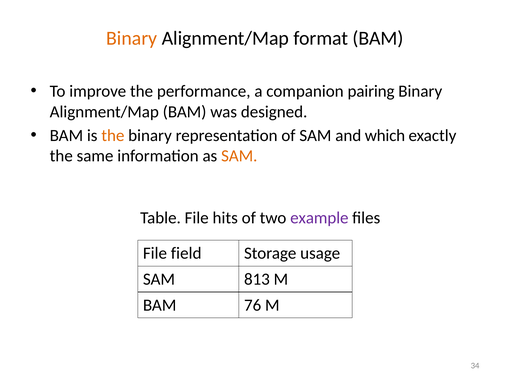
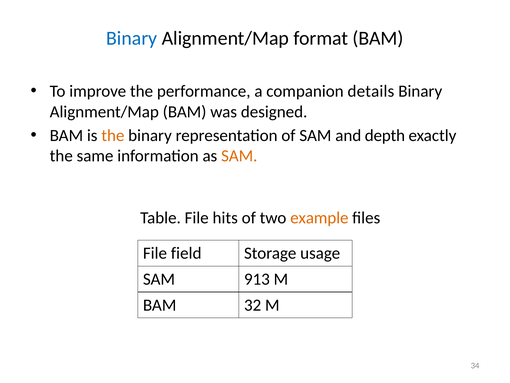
Binary colour: orange -> blue (132, 38)
pairing: pairing -> details (371, 91)
which: which -> depth (385, 135)
example colour: purple -> orange (319, 218)
813: 813 -> 913 (257, 279)
76: 76 -> 32 (253, 305)
